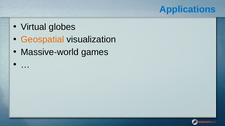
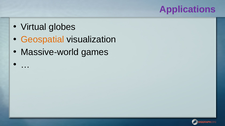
Applications colour: blue -> purple (188, 9)
